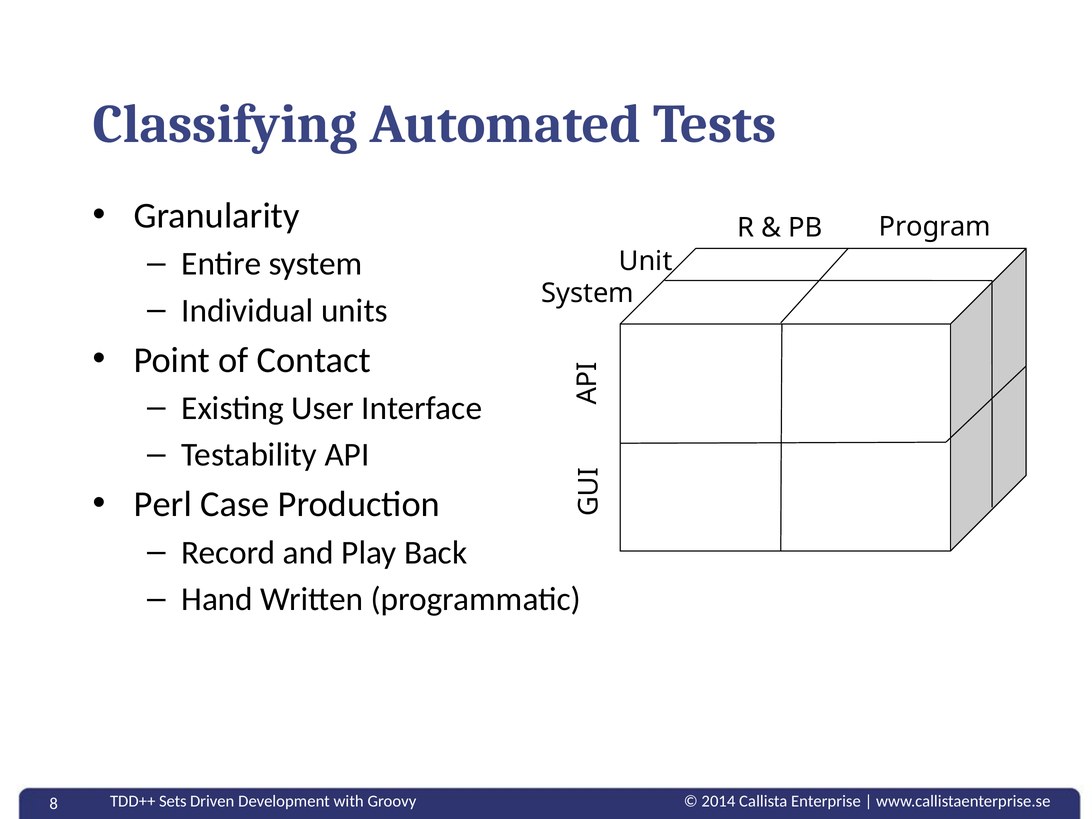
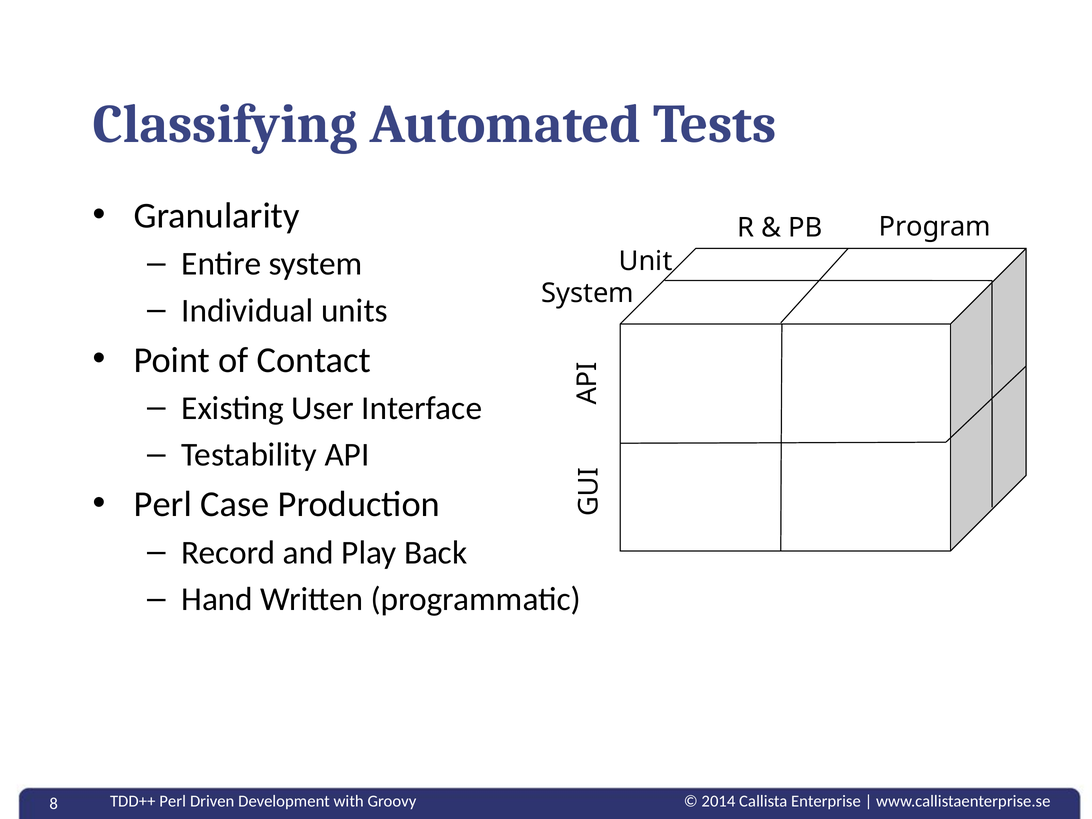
Sets: Sets -> Perl (173, 801)
